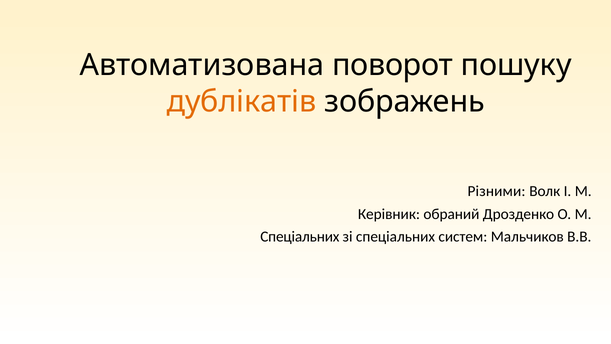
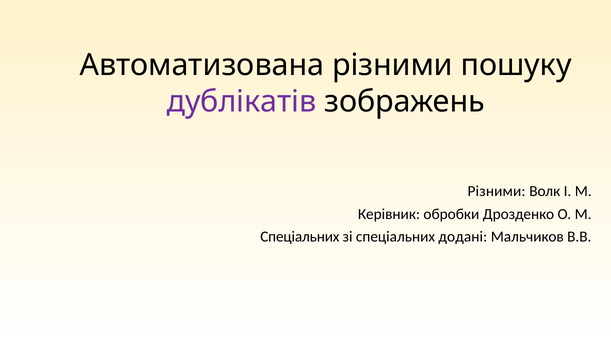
Автоматизована поворот: поворот -> різними (393, 65)
дублікатів colour: orange -> purple (241, 102)
обраний: обраний -> обробки (451, 214)
систем: систем -> додані (463, 237)
